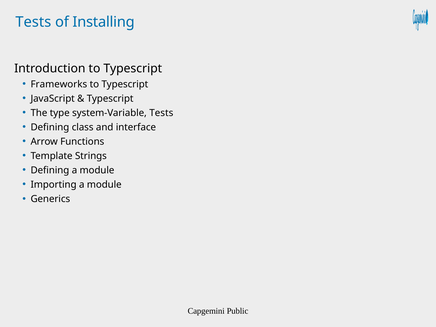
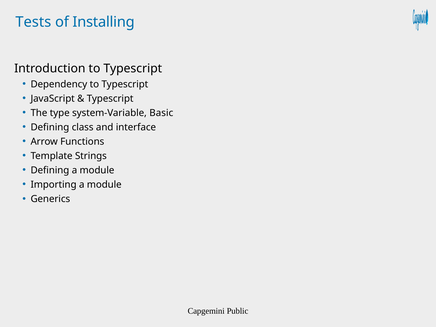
Frameworks: Frameworks -> Dependency (59, 84)
system-Variable Tests: Tests -> Basic (161, 113)
